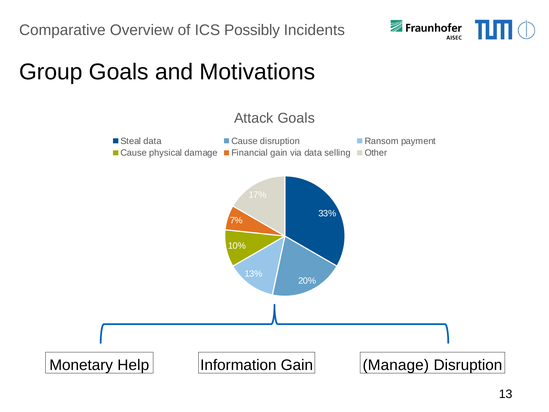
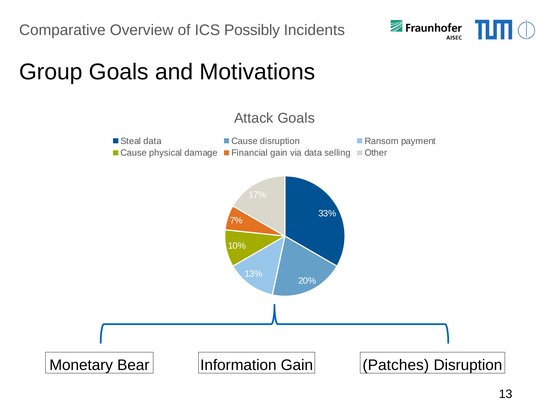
Help: Help -> Bear (133, 365)
Manage: Manage -> Patches (396, 365)
